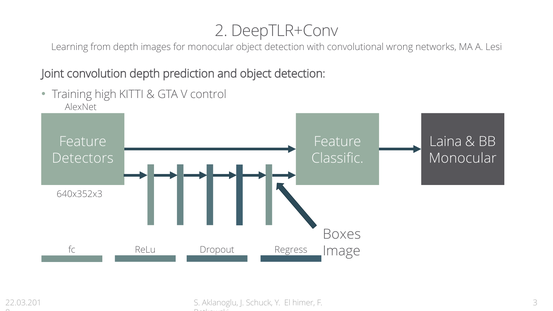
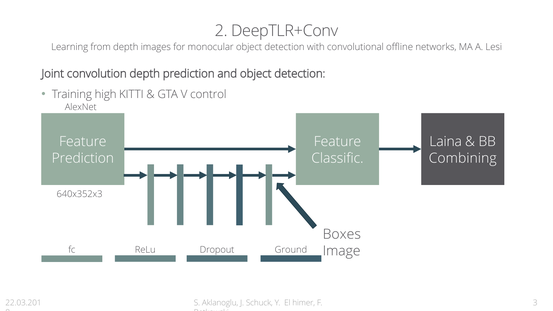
wrong: wrong -> offline (400, 47)
Detectors: Detectors -> Prediction (83, 158)
Monocular: Monocular -> Combining (463, 158)
Regress: Regress -> Ground (291, 250)
